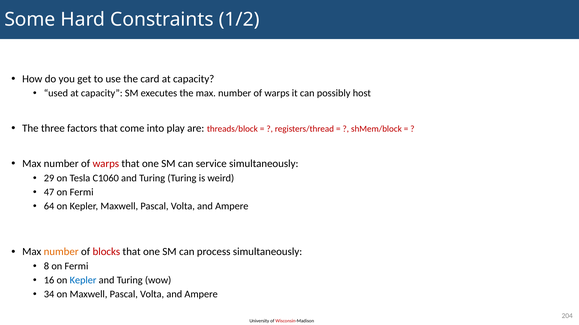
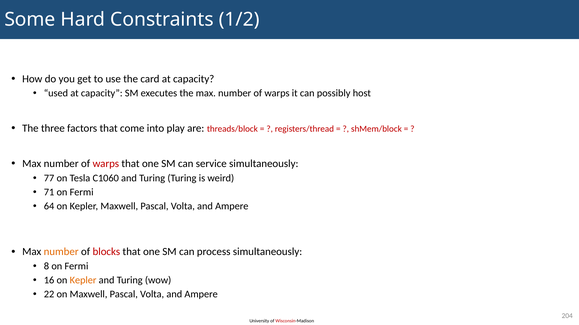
29: 29 -> 77 (49, 178)
47: 47 -> 71 (49, 193)
Kepler colour: blue -> orange (83, 281)
34: 34 -> 22 (49, 295)
